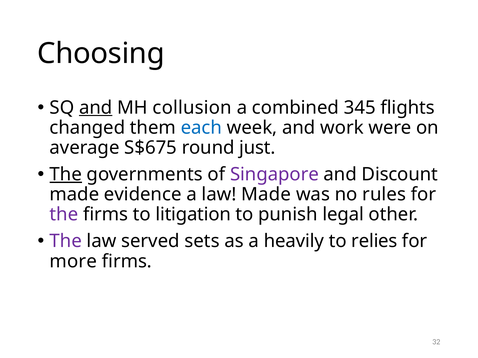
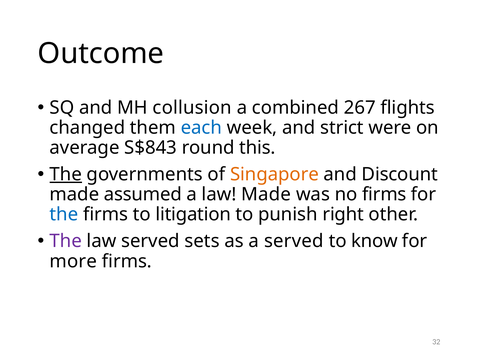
Choosing: Choosing -> Outcome (101, 54)
and underline: present -> none (96, 108)
345: 345 -> 267 (360, 108)
work: work -> strict (342, 128)
S$675: S$675 -> S$843 (151, 148)
just: just -> this (257, 148)
Singapore colour: purple -> orange (274, 175)
evidence: evidence -> assumed (143, 195)
no rules: rules -> firms (384, 195)
the colour: purple -> blue (64, 215)
legal: legal -> right (343, 215)
a heavily: heavily -> served (294, 242)
relies: relies -> know (374, 242)
